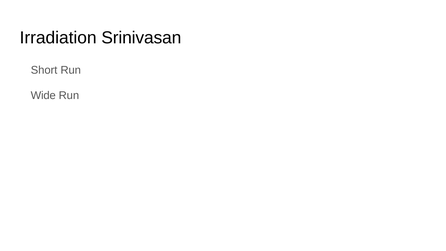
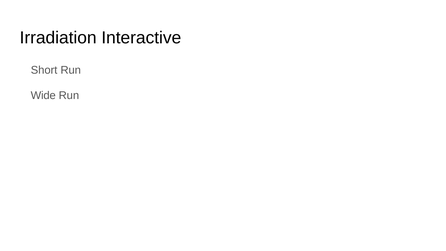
Srinivasan: Srinivasan -> Interactive (141, 38)
